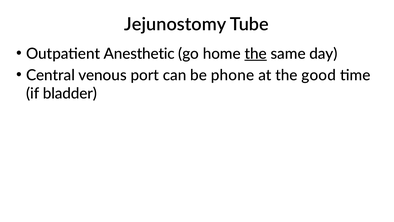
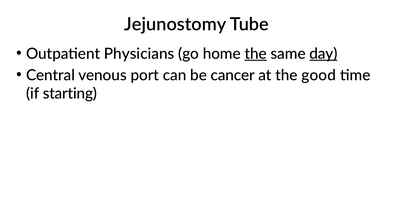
Anesthetic: Anesthetic -> Physicians (139, 54)
day underline: none -> present (323, 54)
phone: phone -> cancer (233, 75)
bladder: bladder -> starting (70, 93)
